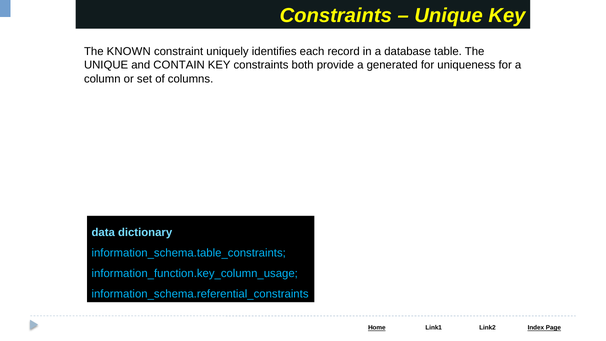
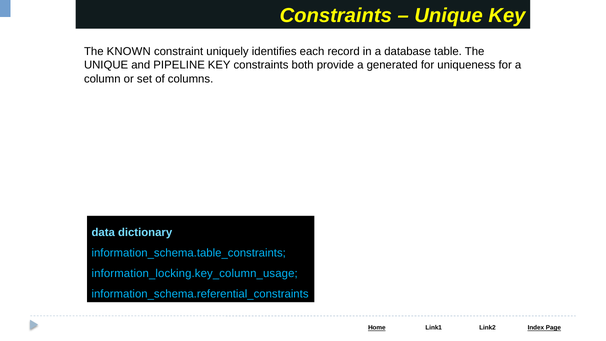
CONTAIN: CONTAIN -> PIPELINE (179, 65)
information_function.key_column_usage: information_function.key_column_usage -> information_locking.key_column_usage (195, 273)
